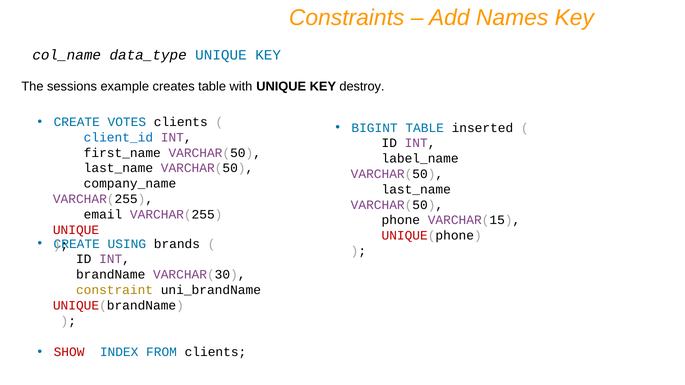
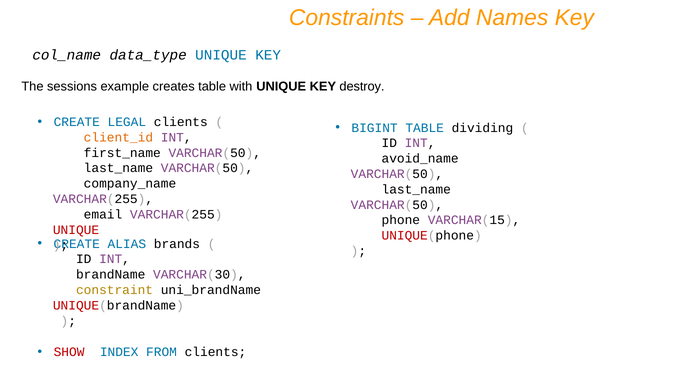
VOTES: VOTES -> LEGAL (127, 122)
inserted: inserted -> dividing (482, 128)
client_id colour: blue -> orange (118, 138)
label_name: label_name -> avoid_name (420, 159)
USING: USING -> ALIAS (127, 244)
